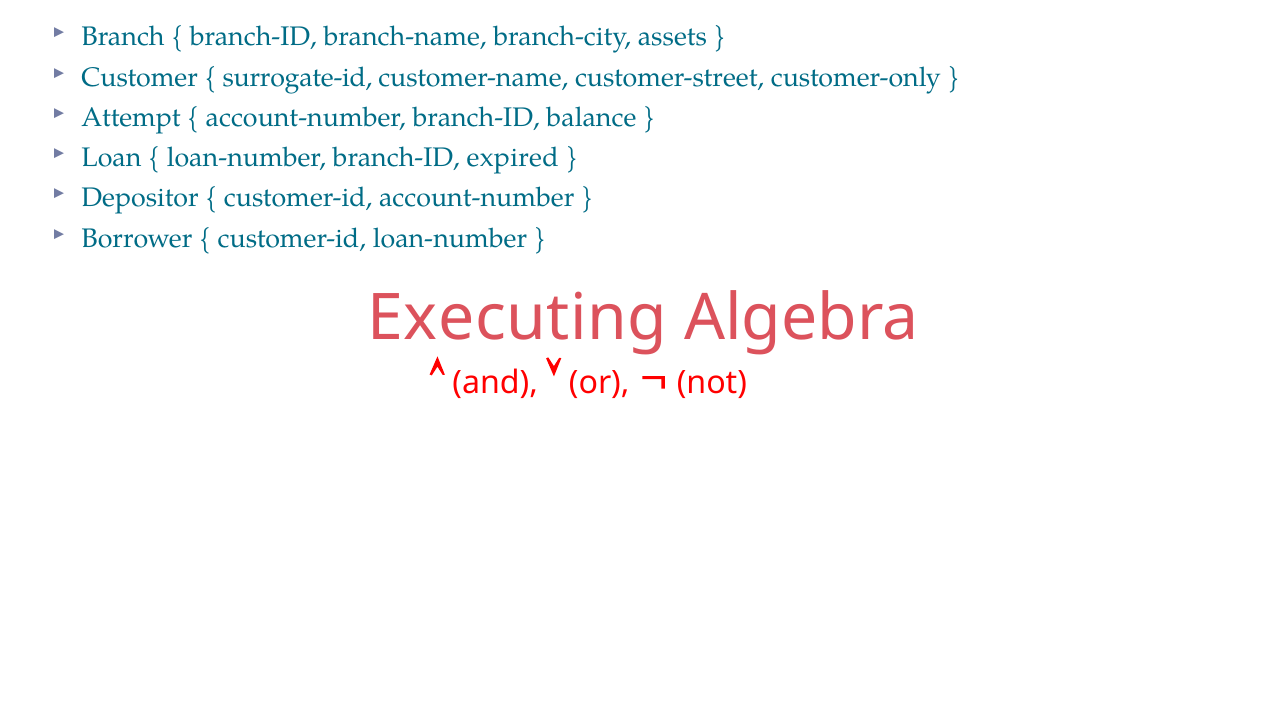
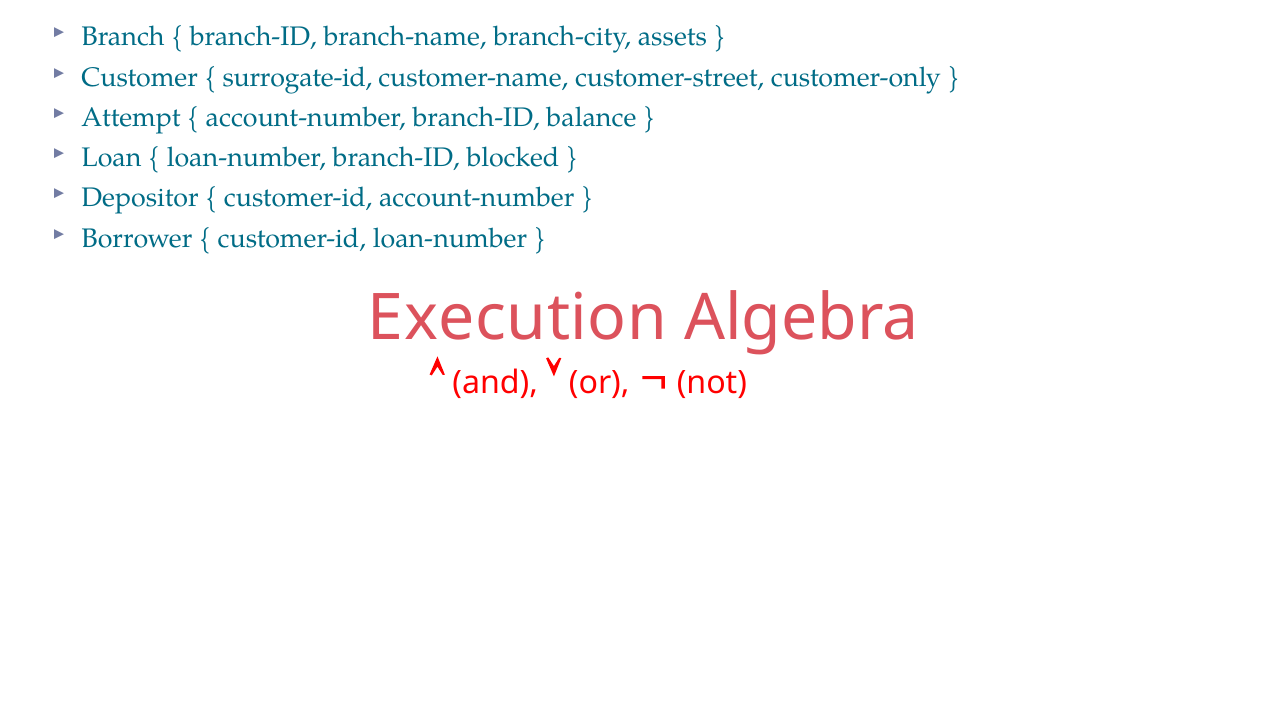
expired: expired -> blocked (513, 158)
Executing: Executing -> Execution (517, 319)
